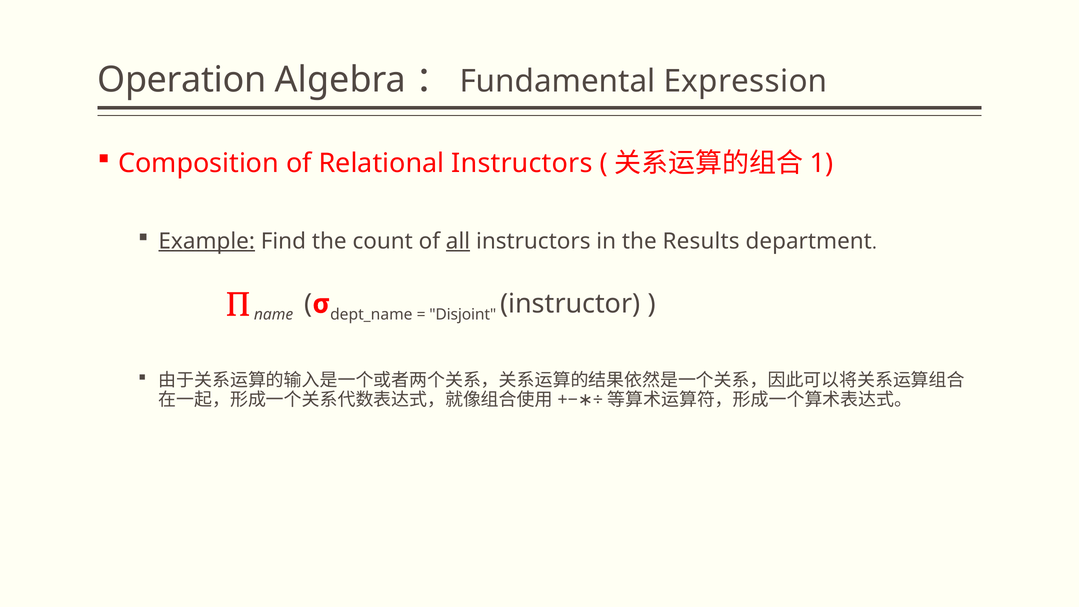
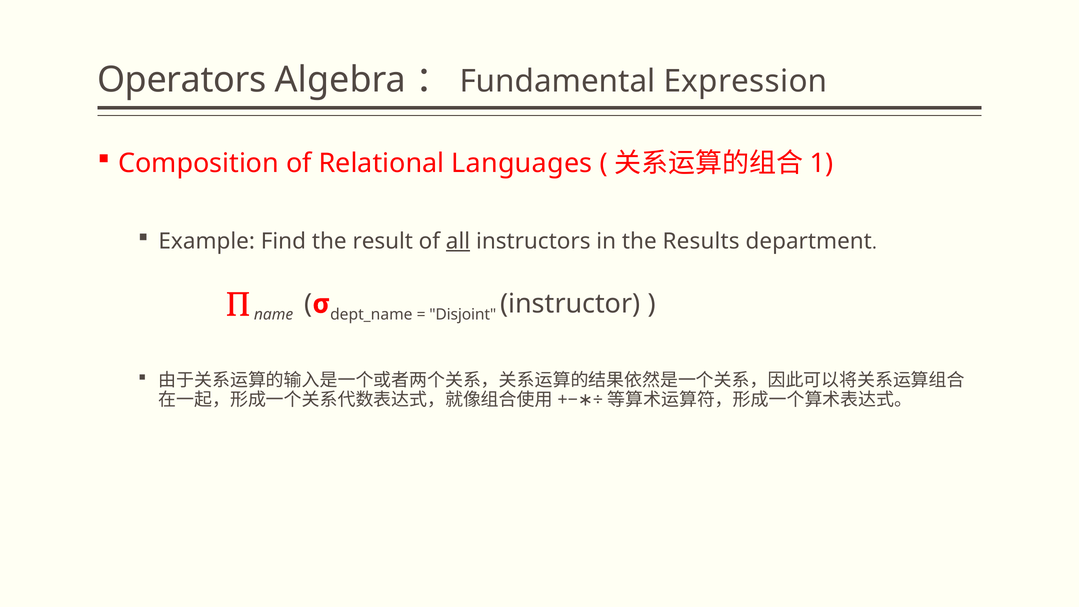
Operation: Operation -> Operators (182, 80)
Relational Instructors: Instructors -> Languages (522, 163)
Example underline: present -> none (207, 241)
count: count -> result (383, 241)
